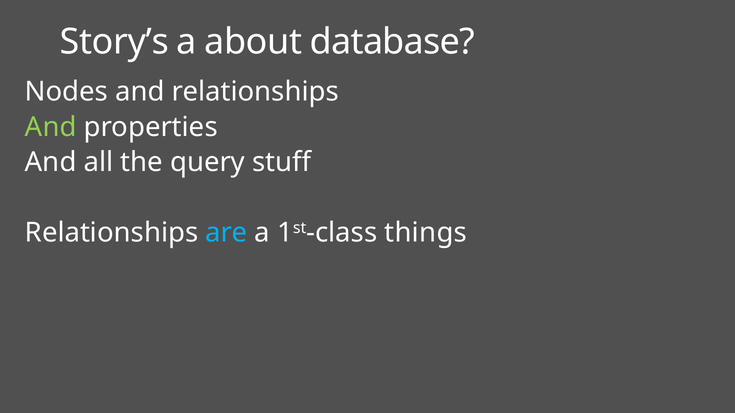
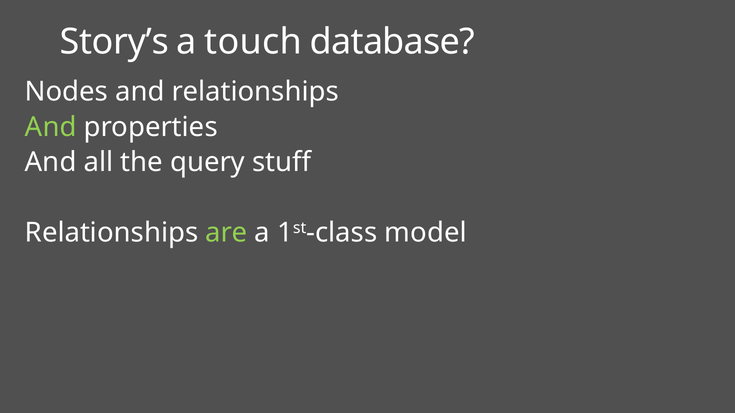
about: about -> touch (253, 42)
are colour: light blue -> light green (226, 233)
things: things -> model (426, 233)
